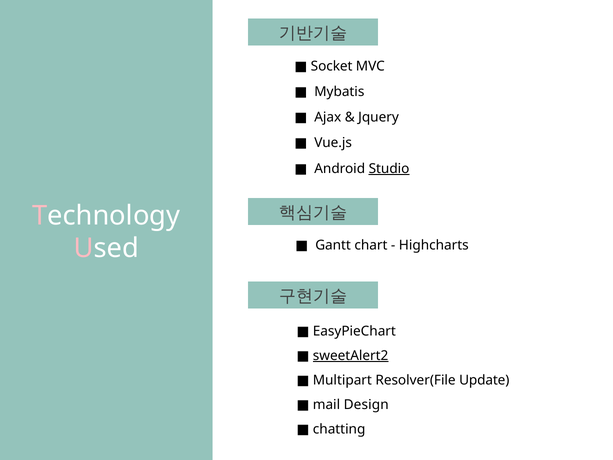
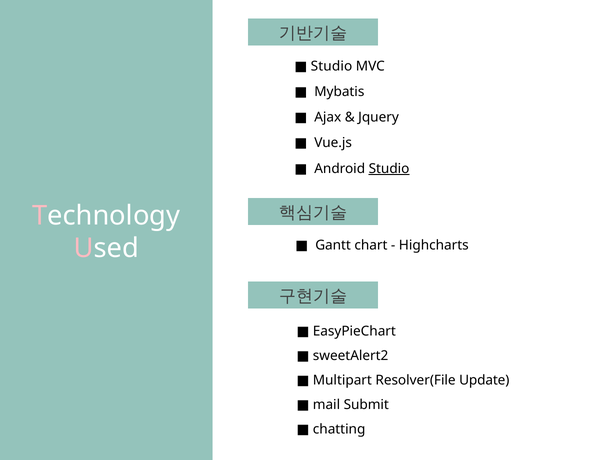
Socket: Socket -> Studio (332, 66)
sweetAlert2 underline: present -> none (351, 356)
Design: Design -> Submit (366, 405)
